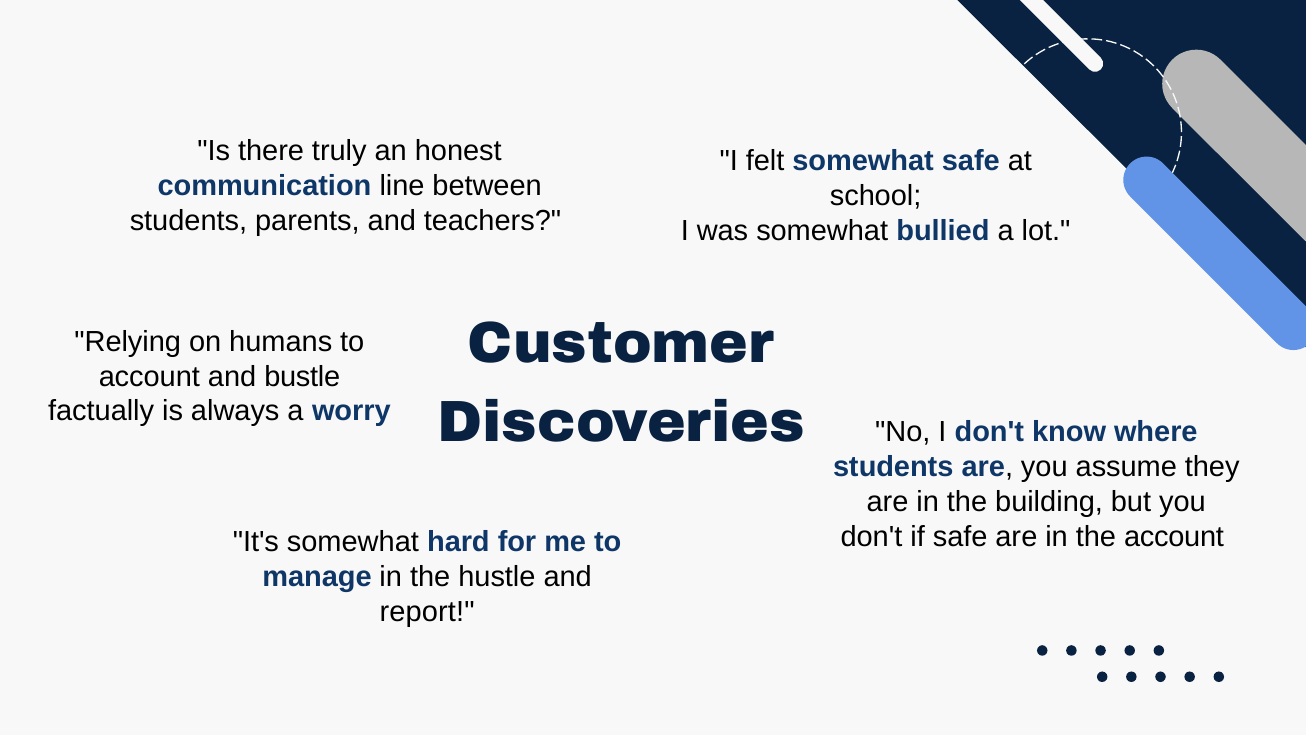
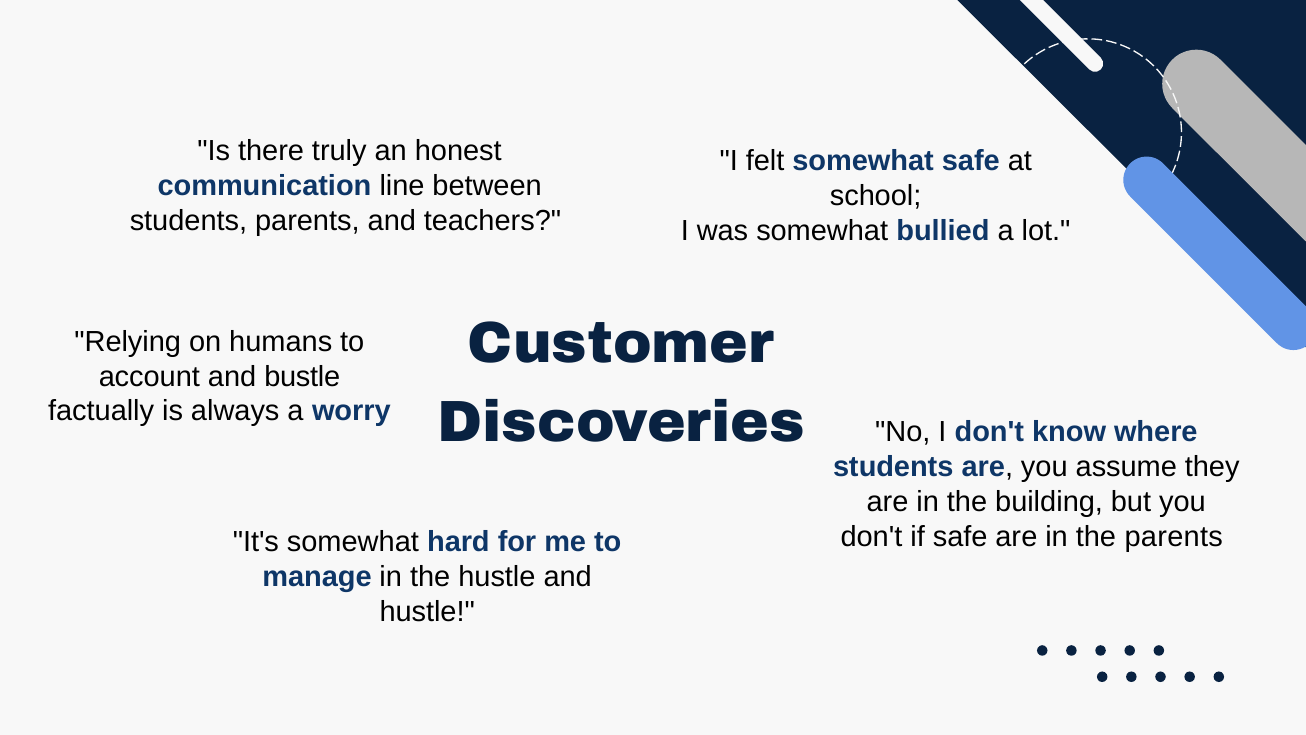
the account: account -> parents (1174, 536)
report: report -> hustle (427, 611)
